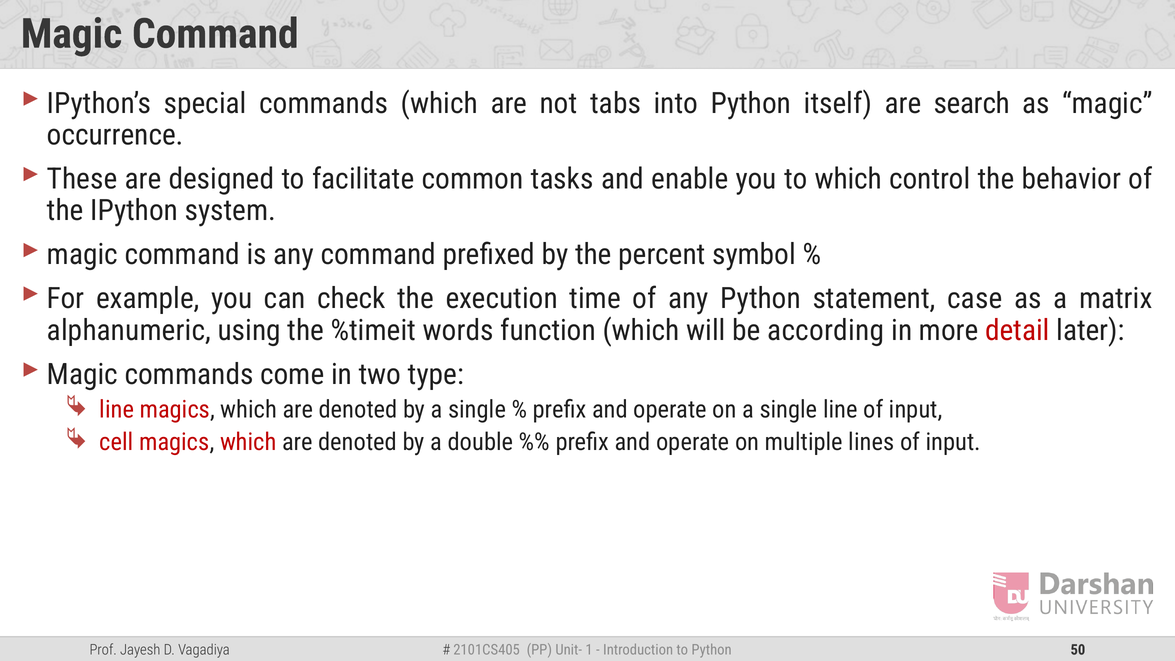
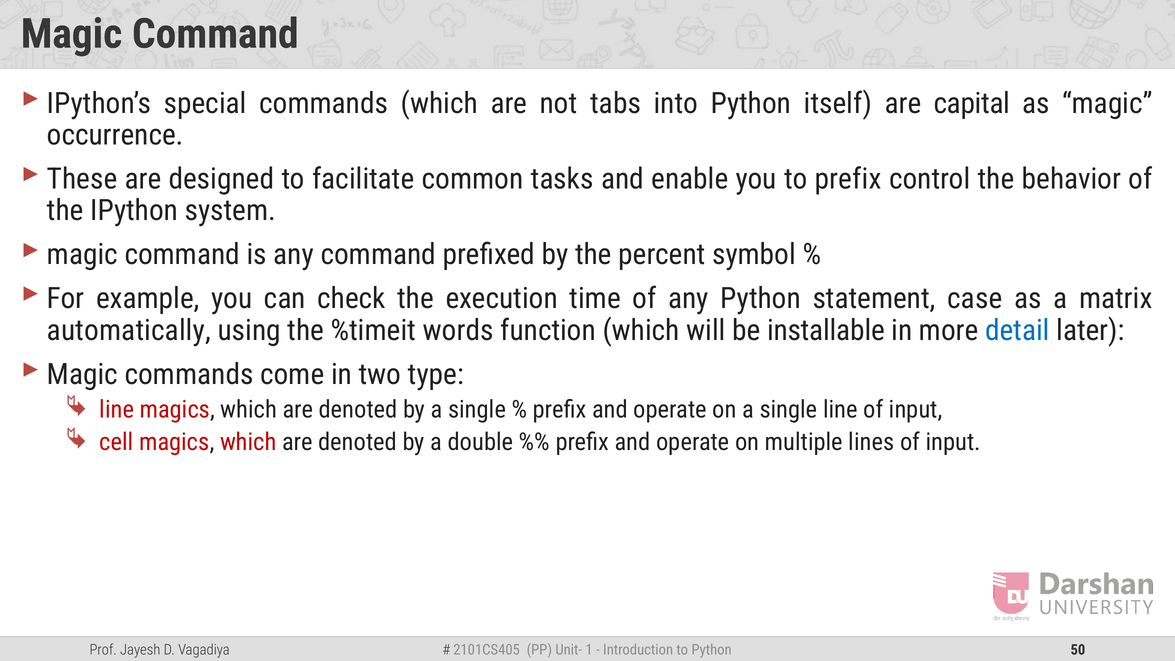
search: search -> capital (972, 103)
to which: which -> prefix (848, 179)
alphanumeric: alphanumeric -> automatically (129, 330)
according: according -> installable (826, 330)
detail colour: red -> blue (1017, 330)
